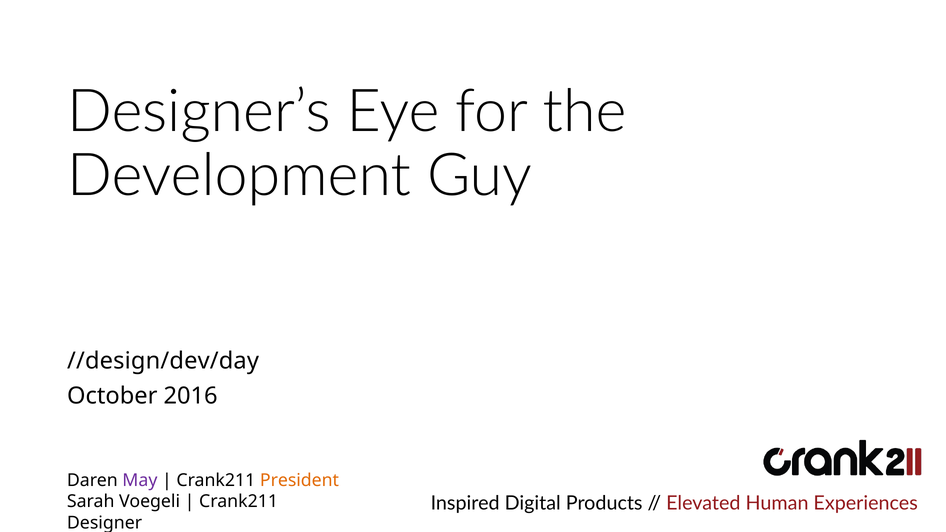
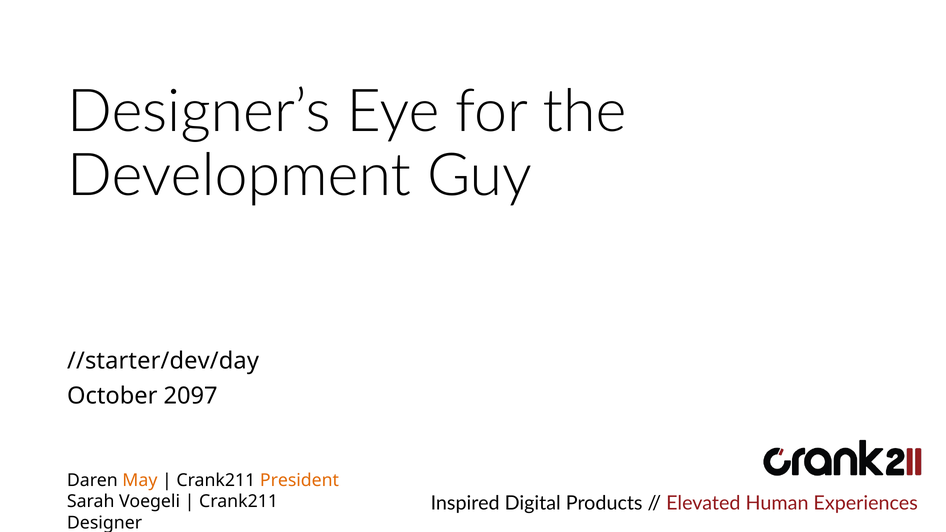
//design/dev/day: //design/dev/day -> //starter/dev/day (163, 361)
2016: 2016 -> 2097 (191, 396)
May colour: purple -> orange (140, 480)
